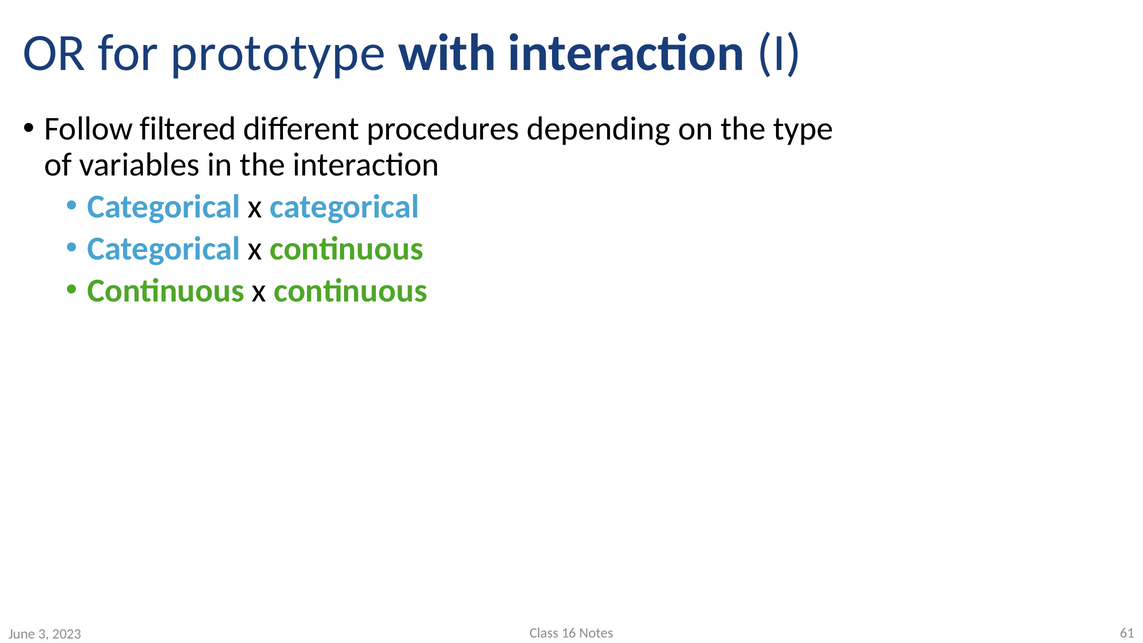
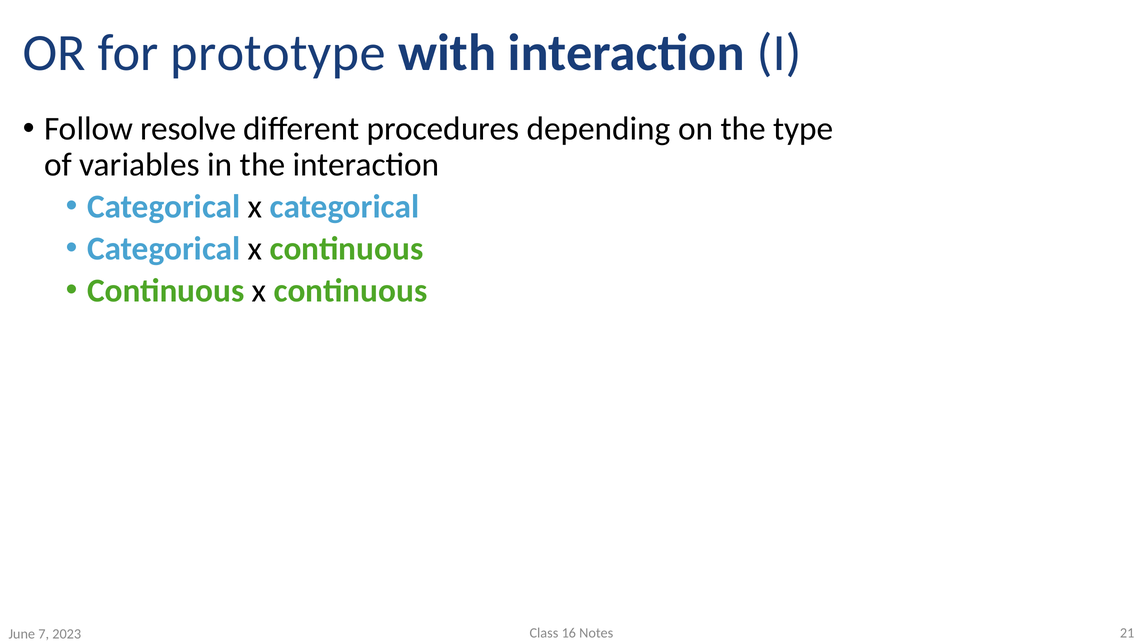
filtered: filtered -> resolve (188, 129)
61: 61 -> 21 (1127, 633)
3: 3 -> 7 (44, 634)
